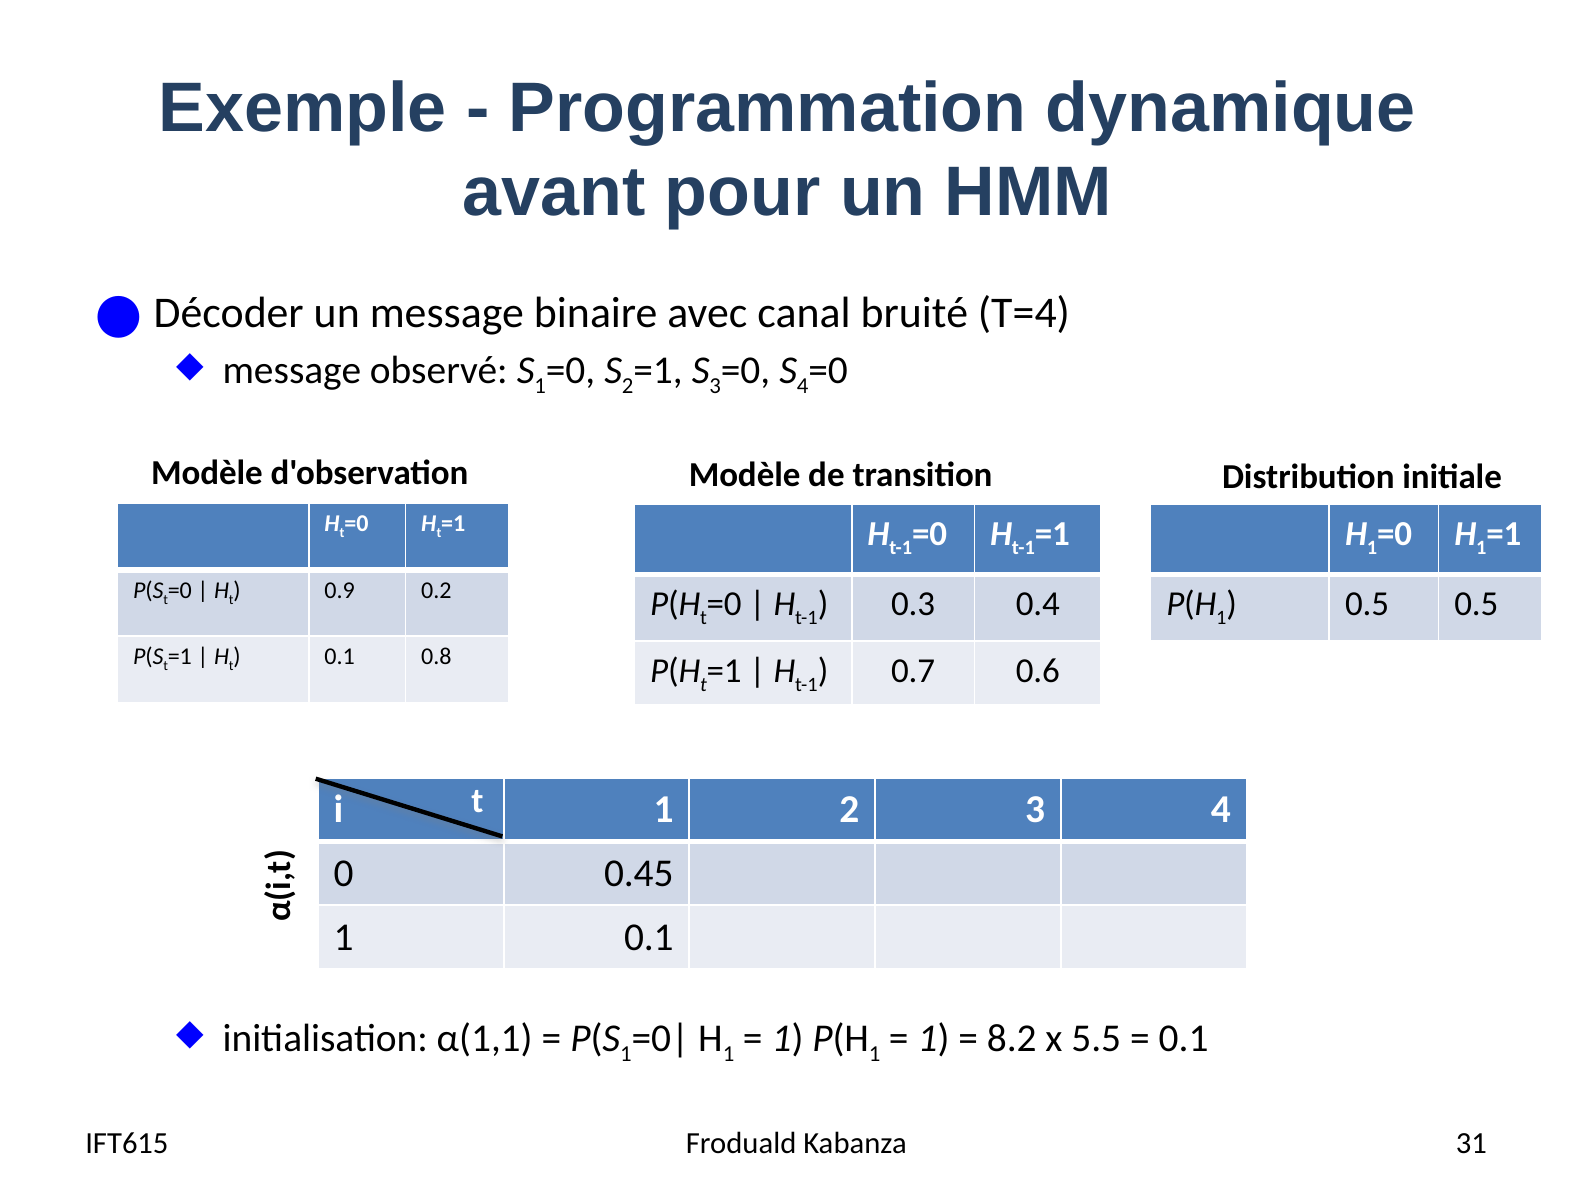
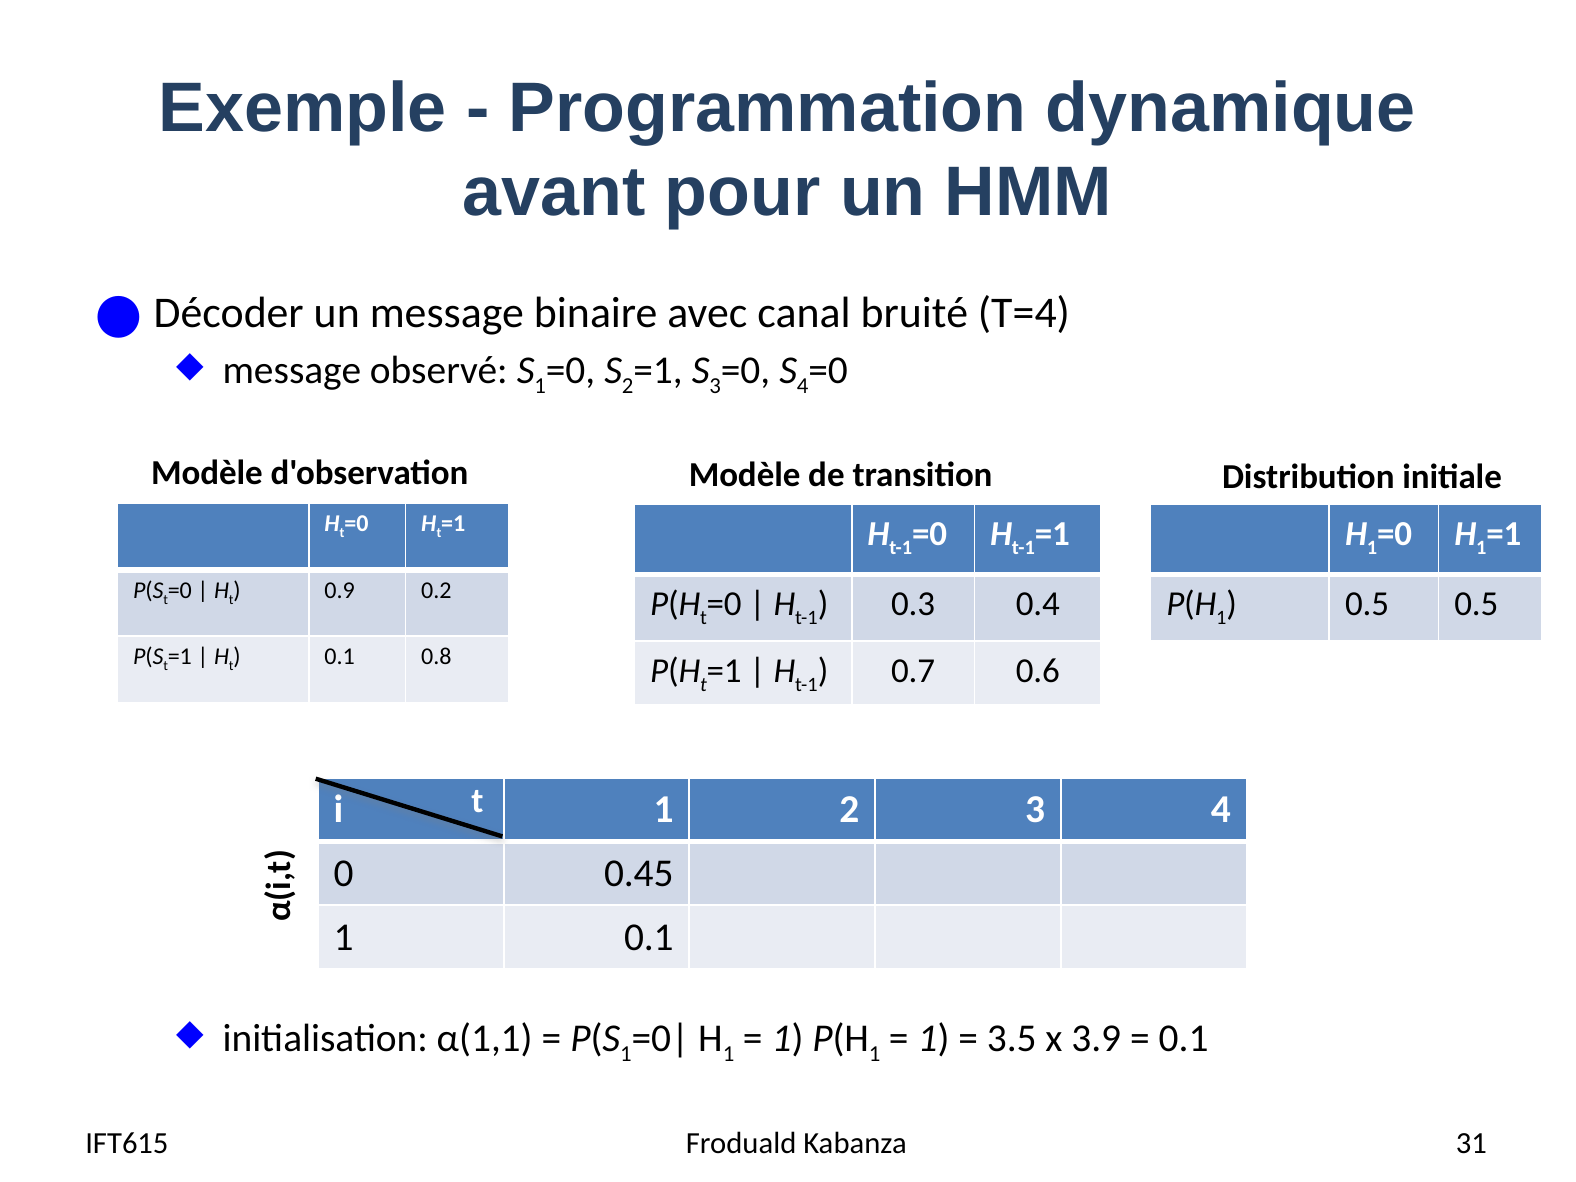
8.2: 8.2 -> 3.5 (1012, 1039)
5.5: 5.5 -> 3.9 (1096, 1039)
